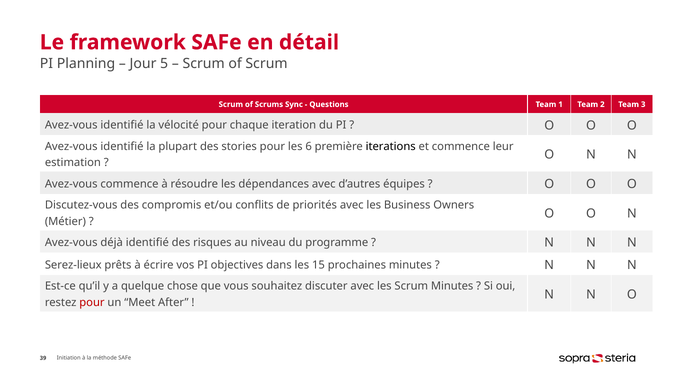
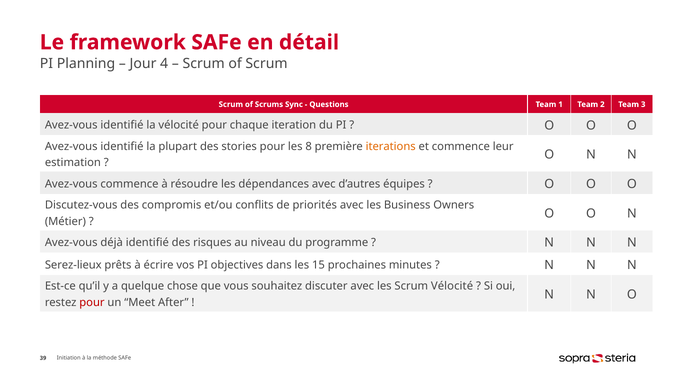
5: 5 -> 4 (164, 64)
6: 6 -> 8 (309, 146)
iterations colour: black -> orange (391, 146)
Scrum Minutes: Minutes -> Vélocité (452, 286)
